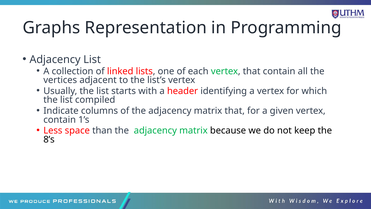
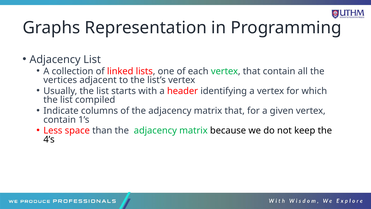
8’s: 8’s -> 4’s (49, 139)
